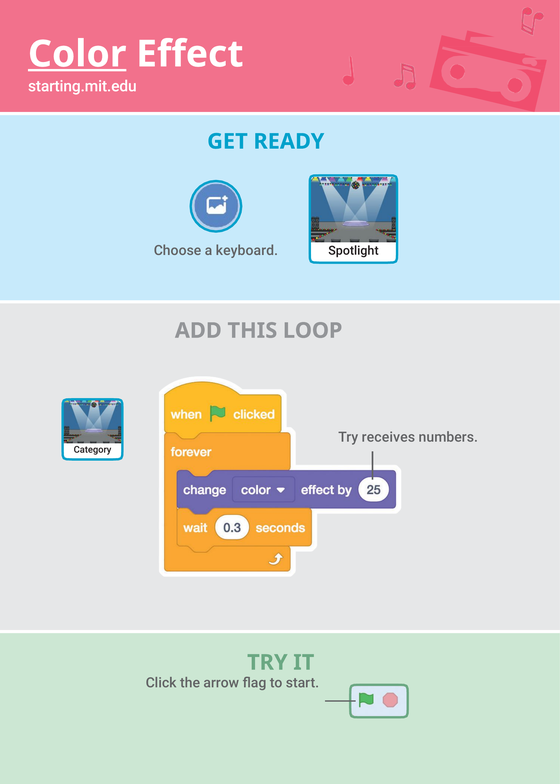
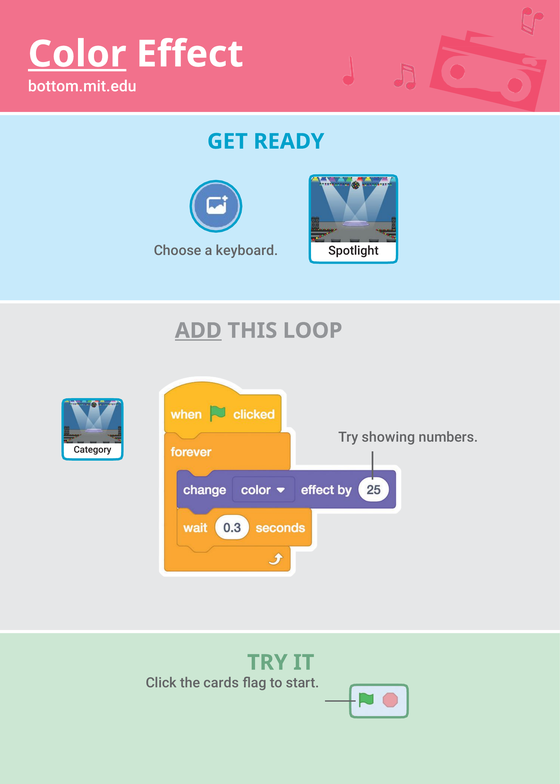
starting.mit.edu: starting.mit.edu -> bottom.mit.edu (82, 86)
ADD underline: none -> present (198, 331)
receives: receives -> showing (388, 437)
arrow: arrow -> cards (221, 683)
